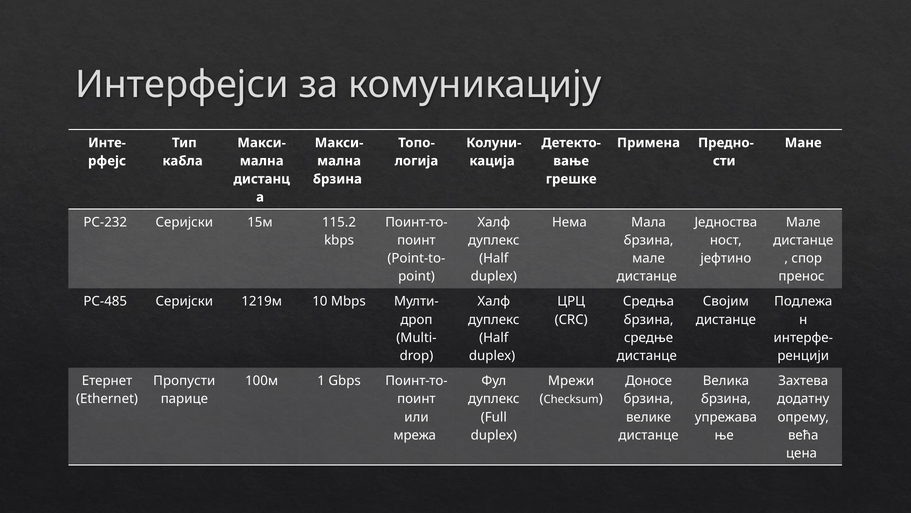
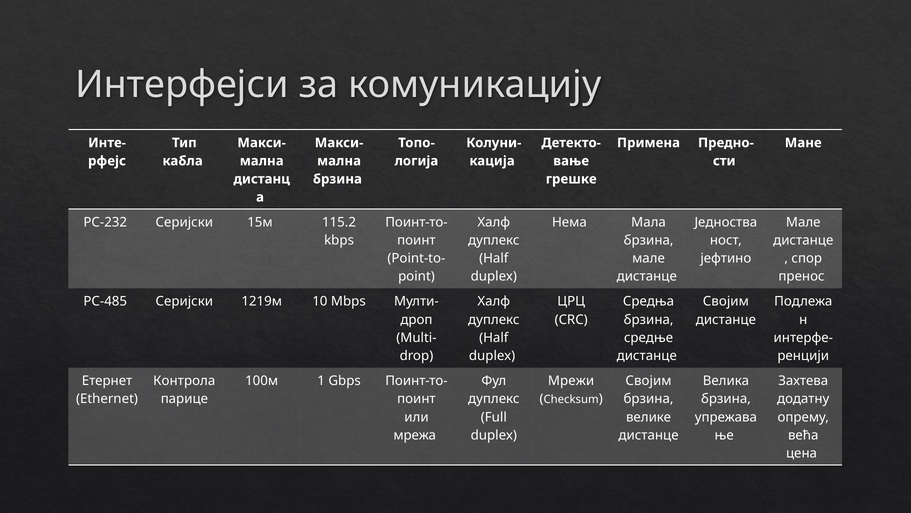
Пропусти: Пропусти -> Контрола (184, 380)
Доносе: Доносе -> Својим (649, 380)
